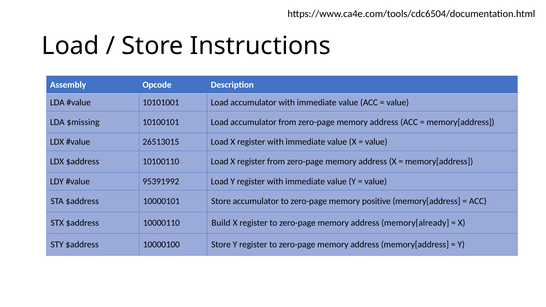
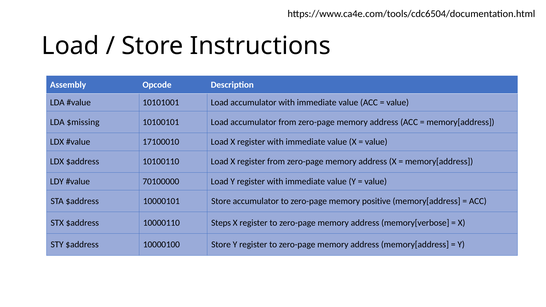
26513015: 26513015 -> 17100010 (161, 142)
95391992: 95391992 -> 70100000 (161, 181)
Build: Build -> Steps (221, 223)
memory[already: memory[already -> memory[verbose (415, 223)
